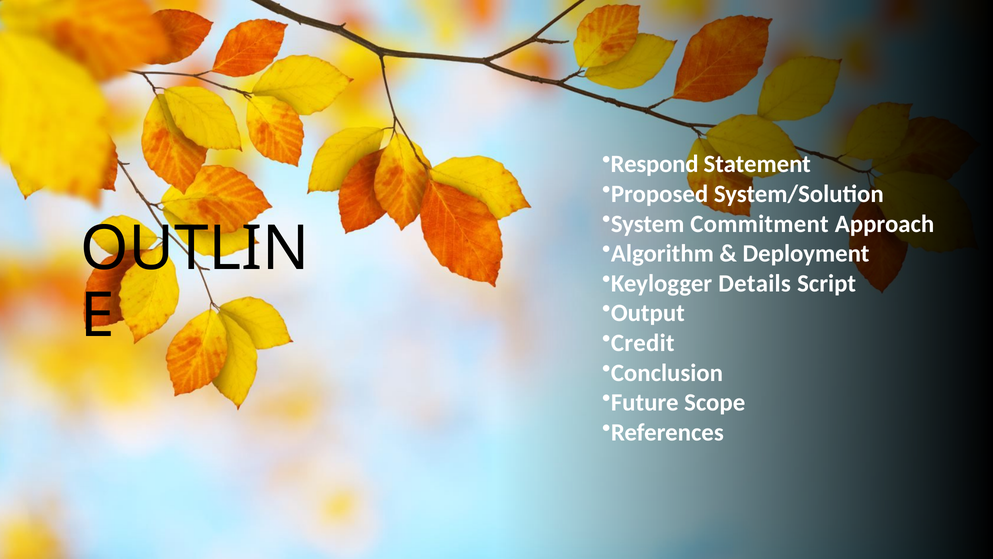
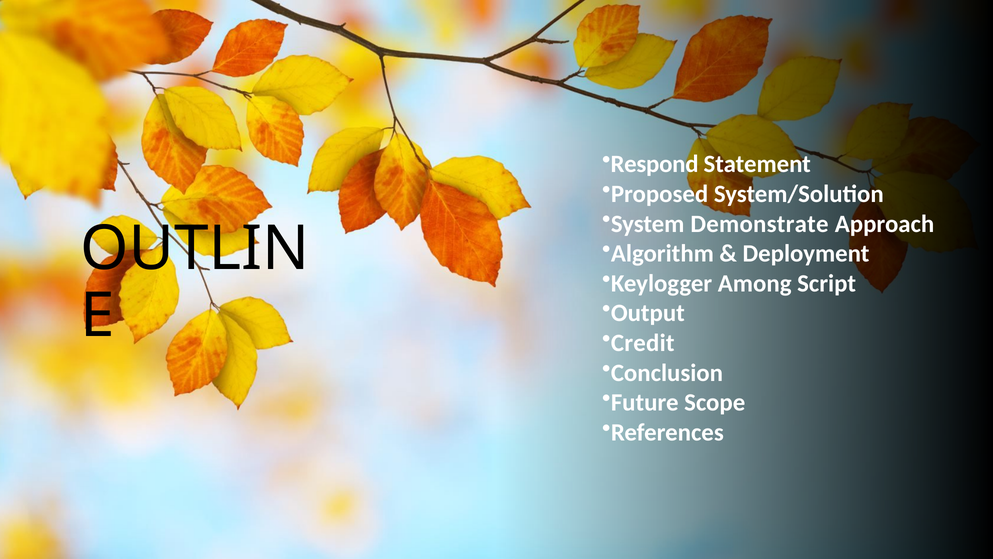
Commitment: Commitment -> Demonstrate (759, 224)
Details: Details -> Among (755, 283)
